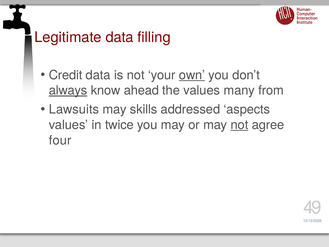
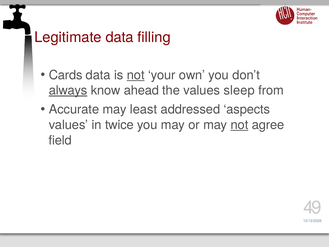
Credit: Credit -> Cards (66, 75)
not underline: none -> present (136, 75)
own underline: present -> none (192, 75)
many: many -> sleep (239, 90)
Lawsuits: Lawsuits -> Accurate (74, 109)
skills: skills -> least (144, 109)
four: four -> field (60, 140)
